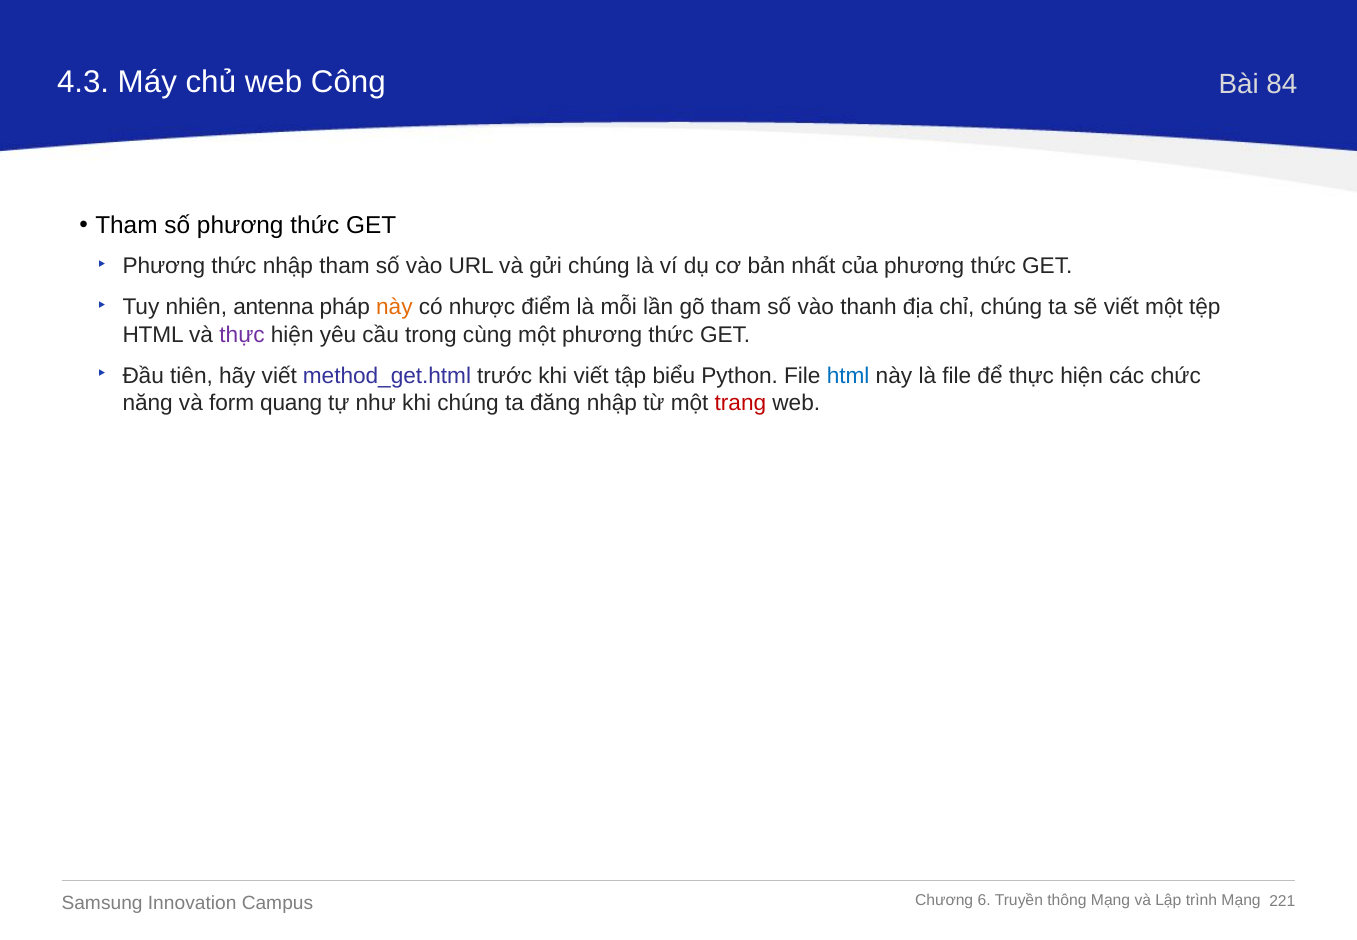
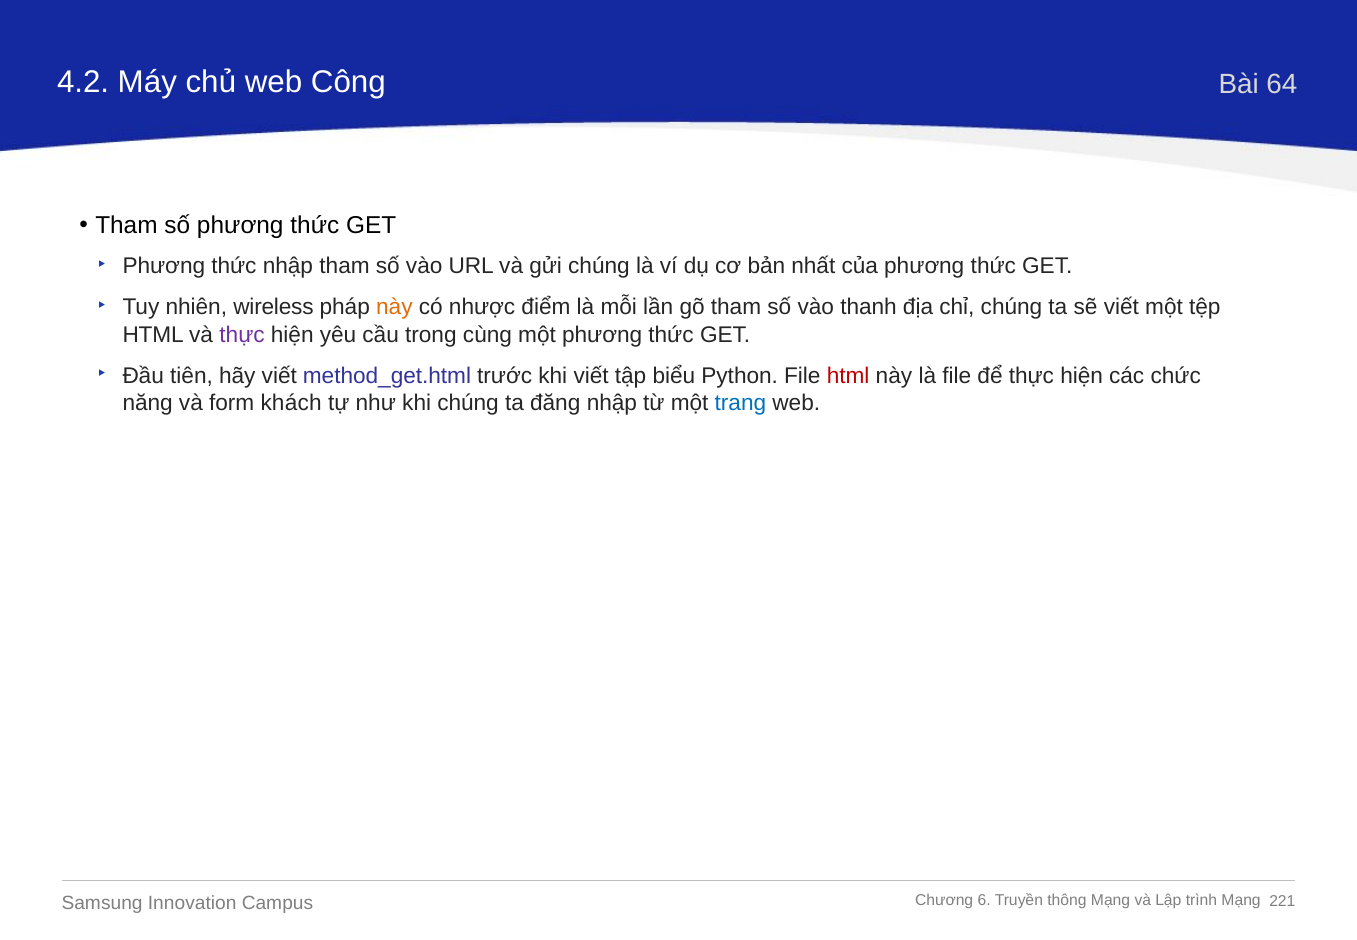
4.3: 4.3 -> 4.2 (83, 82)
84: 84 -> 64 (1282, 85)
antenna: antenna -> wireless (273, 307)
html colour: blue -> red (848, 376)
quang: quang -> khách (291, 403)
trang colour: red -> blue (740, 403)
